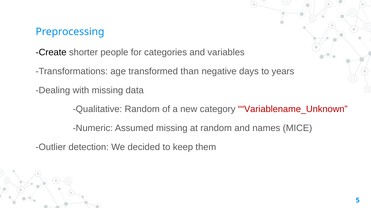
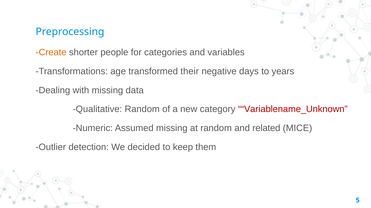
Create colour: black -> orange (51, 53)
than: than -> their (190, 72)
names: names -> related (266, 128)
